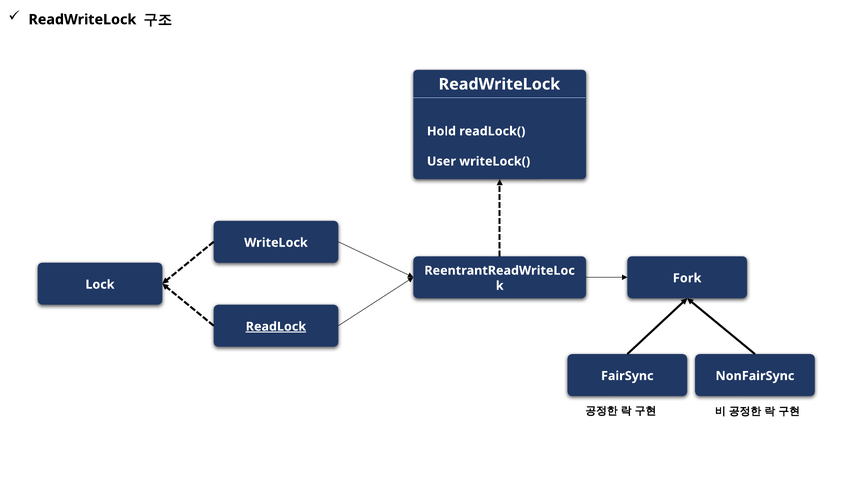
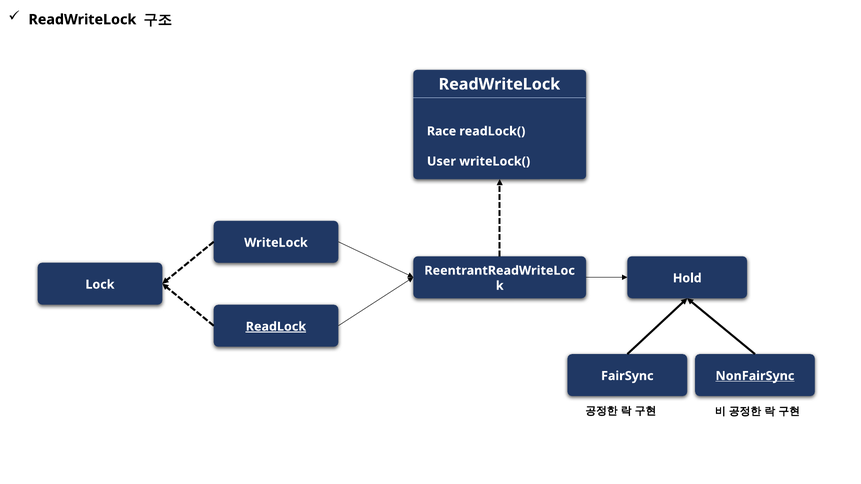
Hold: Hold -> Race (442, 131)
Fork: Fork -> Hold (687, 278)
NonFairSync underline: none -> present (755, 376)
